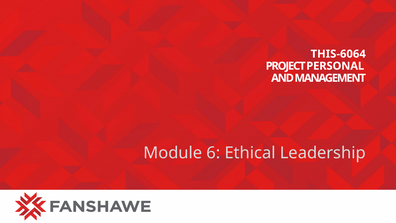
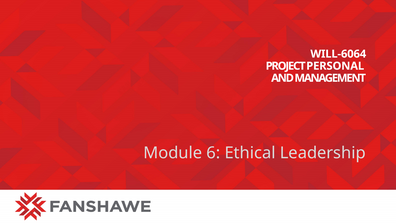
THIS-6064: THIS-6064 -> WILL-6064 (338, 54)
